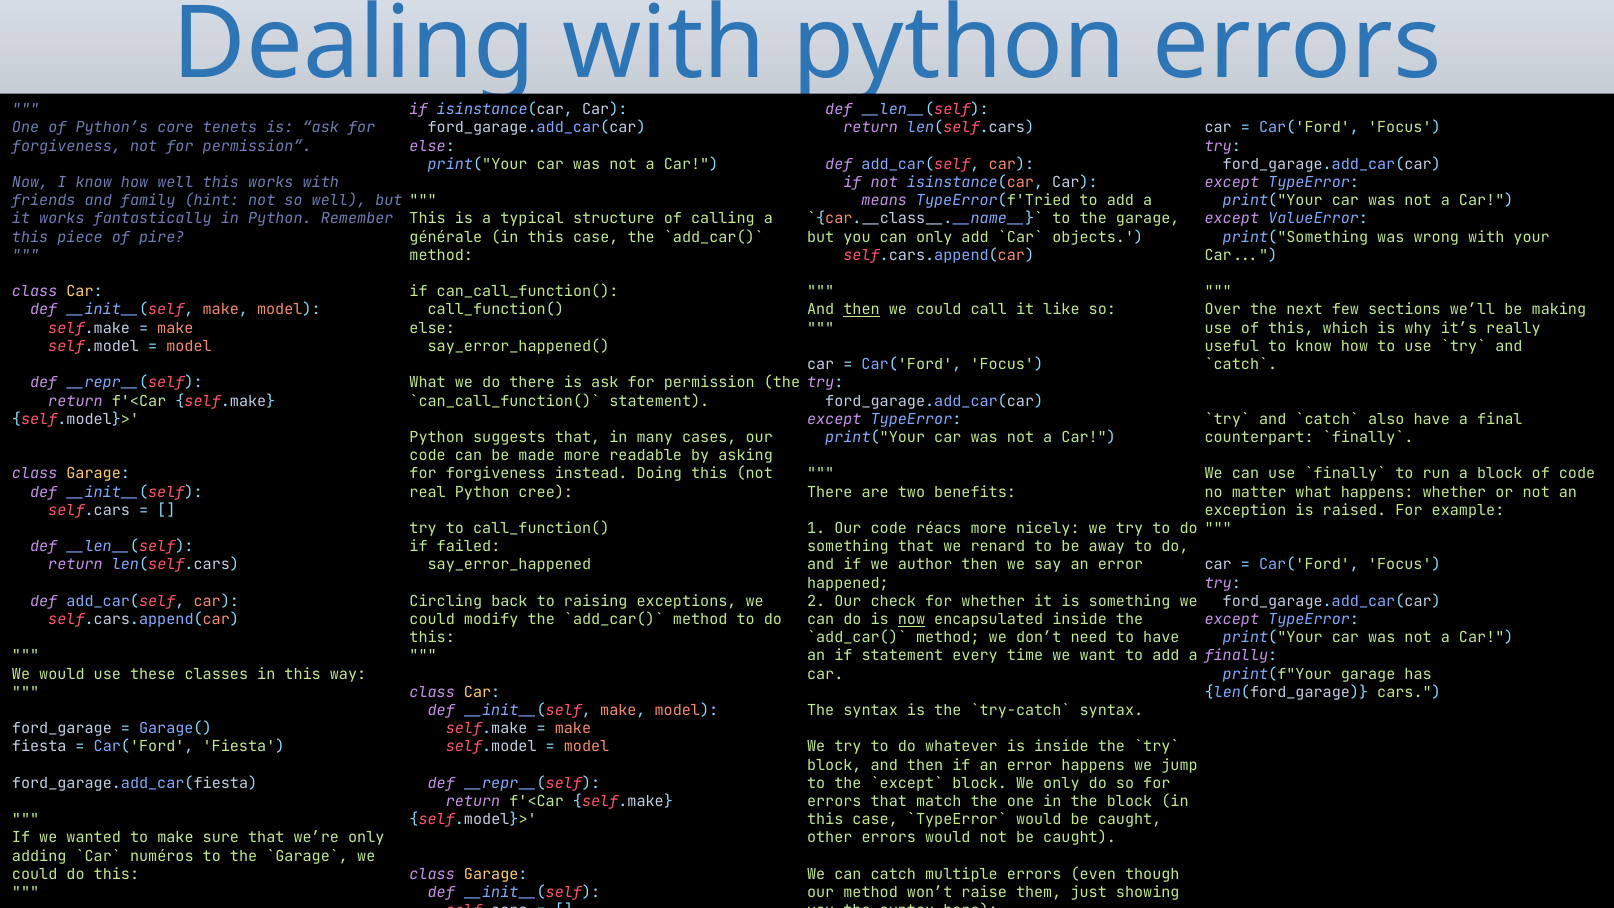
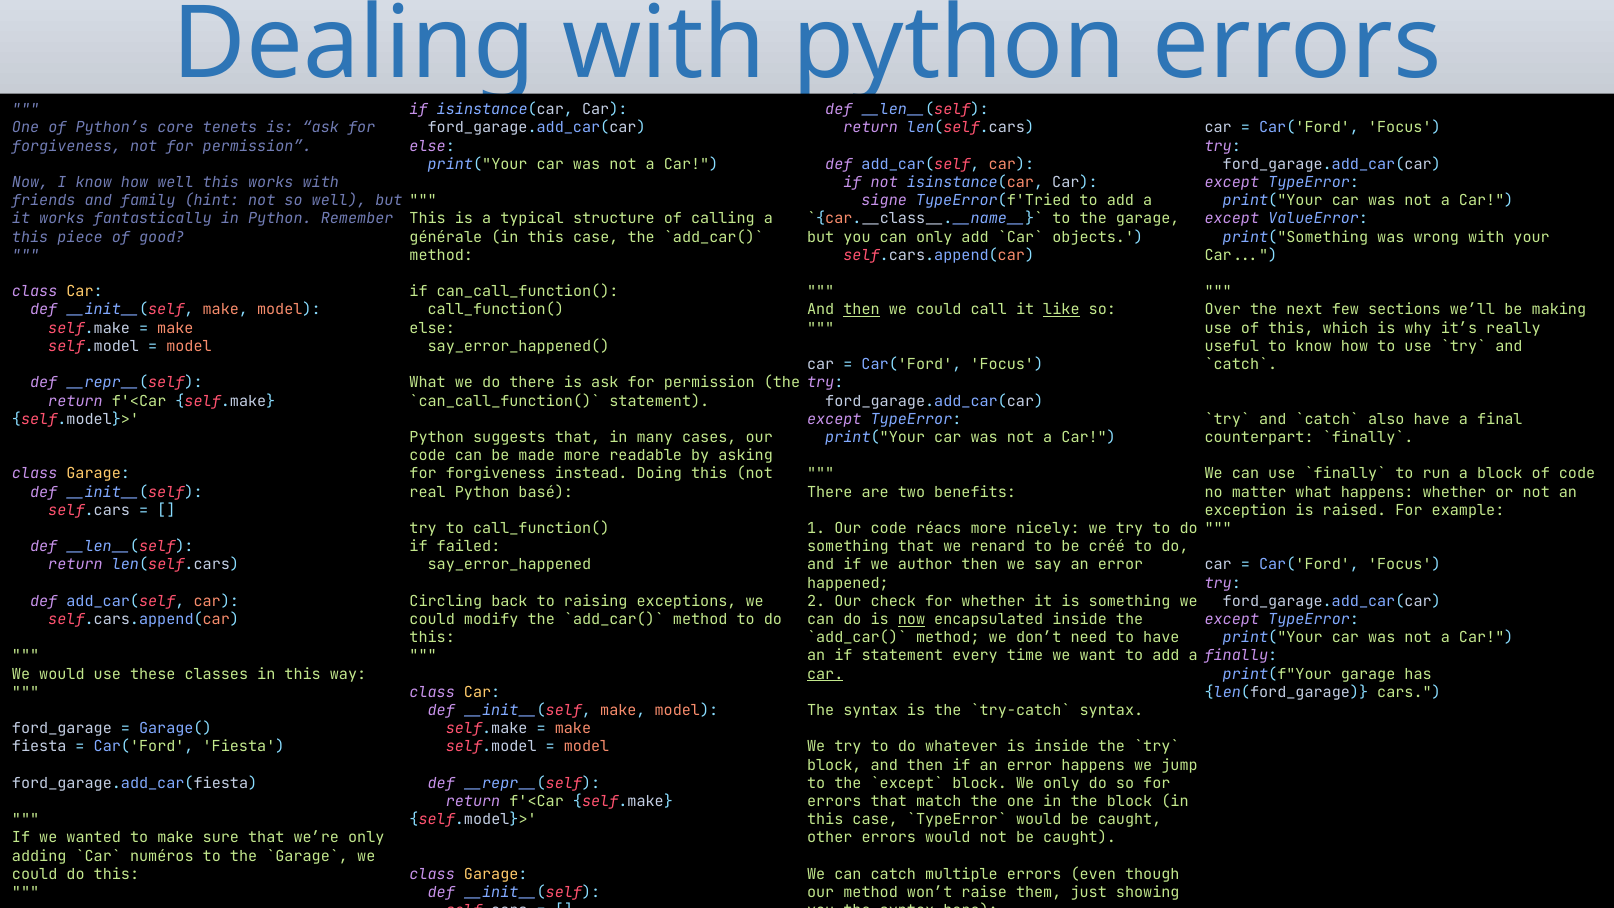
means: means -> signe (884, 201)
pire: pire -> good (162, 237)
like underline: none -> present (1061, 310)
cree: cree -> basé (546, 492)
away: away -> créé (1107, 547)
car underline: none -> present (825, 674)
